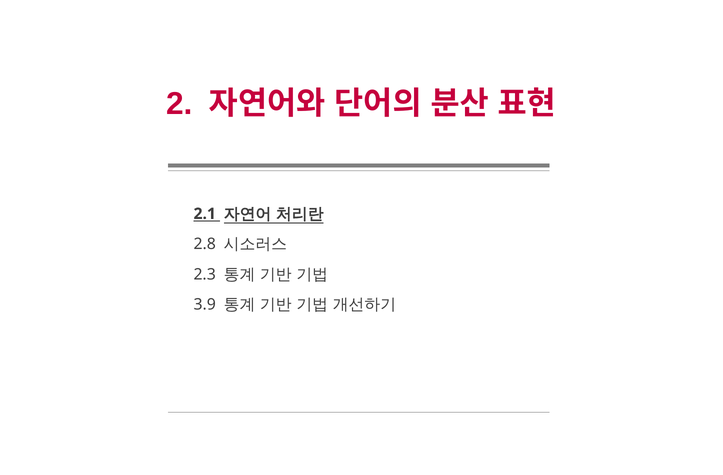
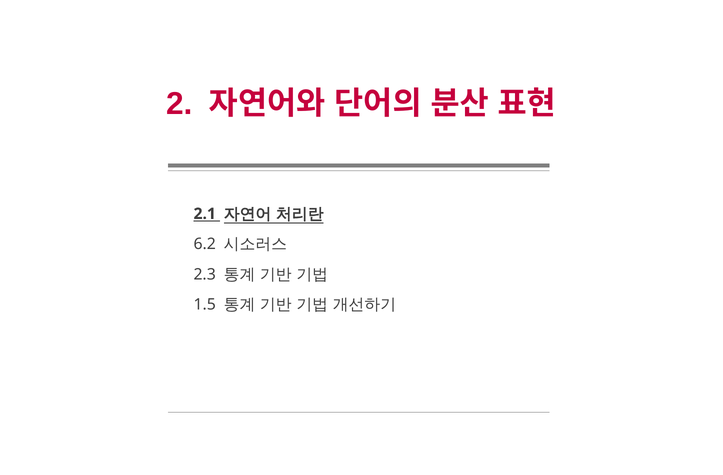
2.8: 2.8 -> 6.2 (205, 244)
3.9: 3.9 -> 1.5 (205, 305)
